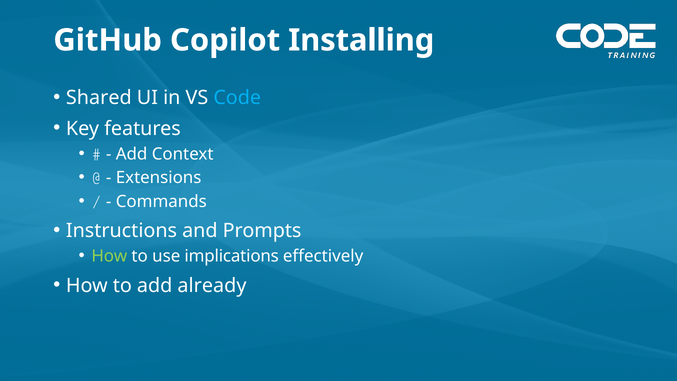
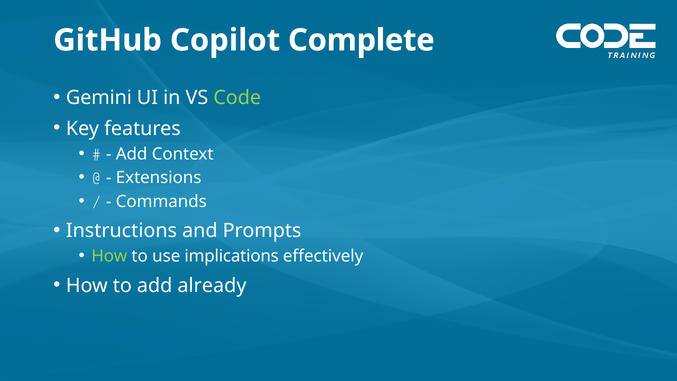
Installing: Installing -> Complete (361, 40)
Shared: Shared -> Gemini (99, 98)
Code colour: light blue -> light green (237, 98)
